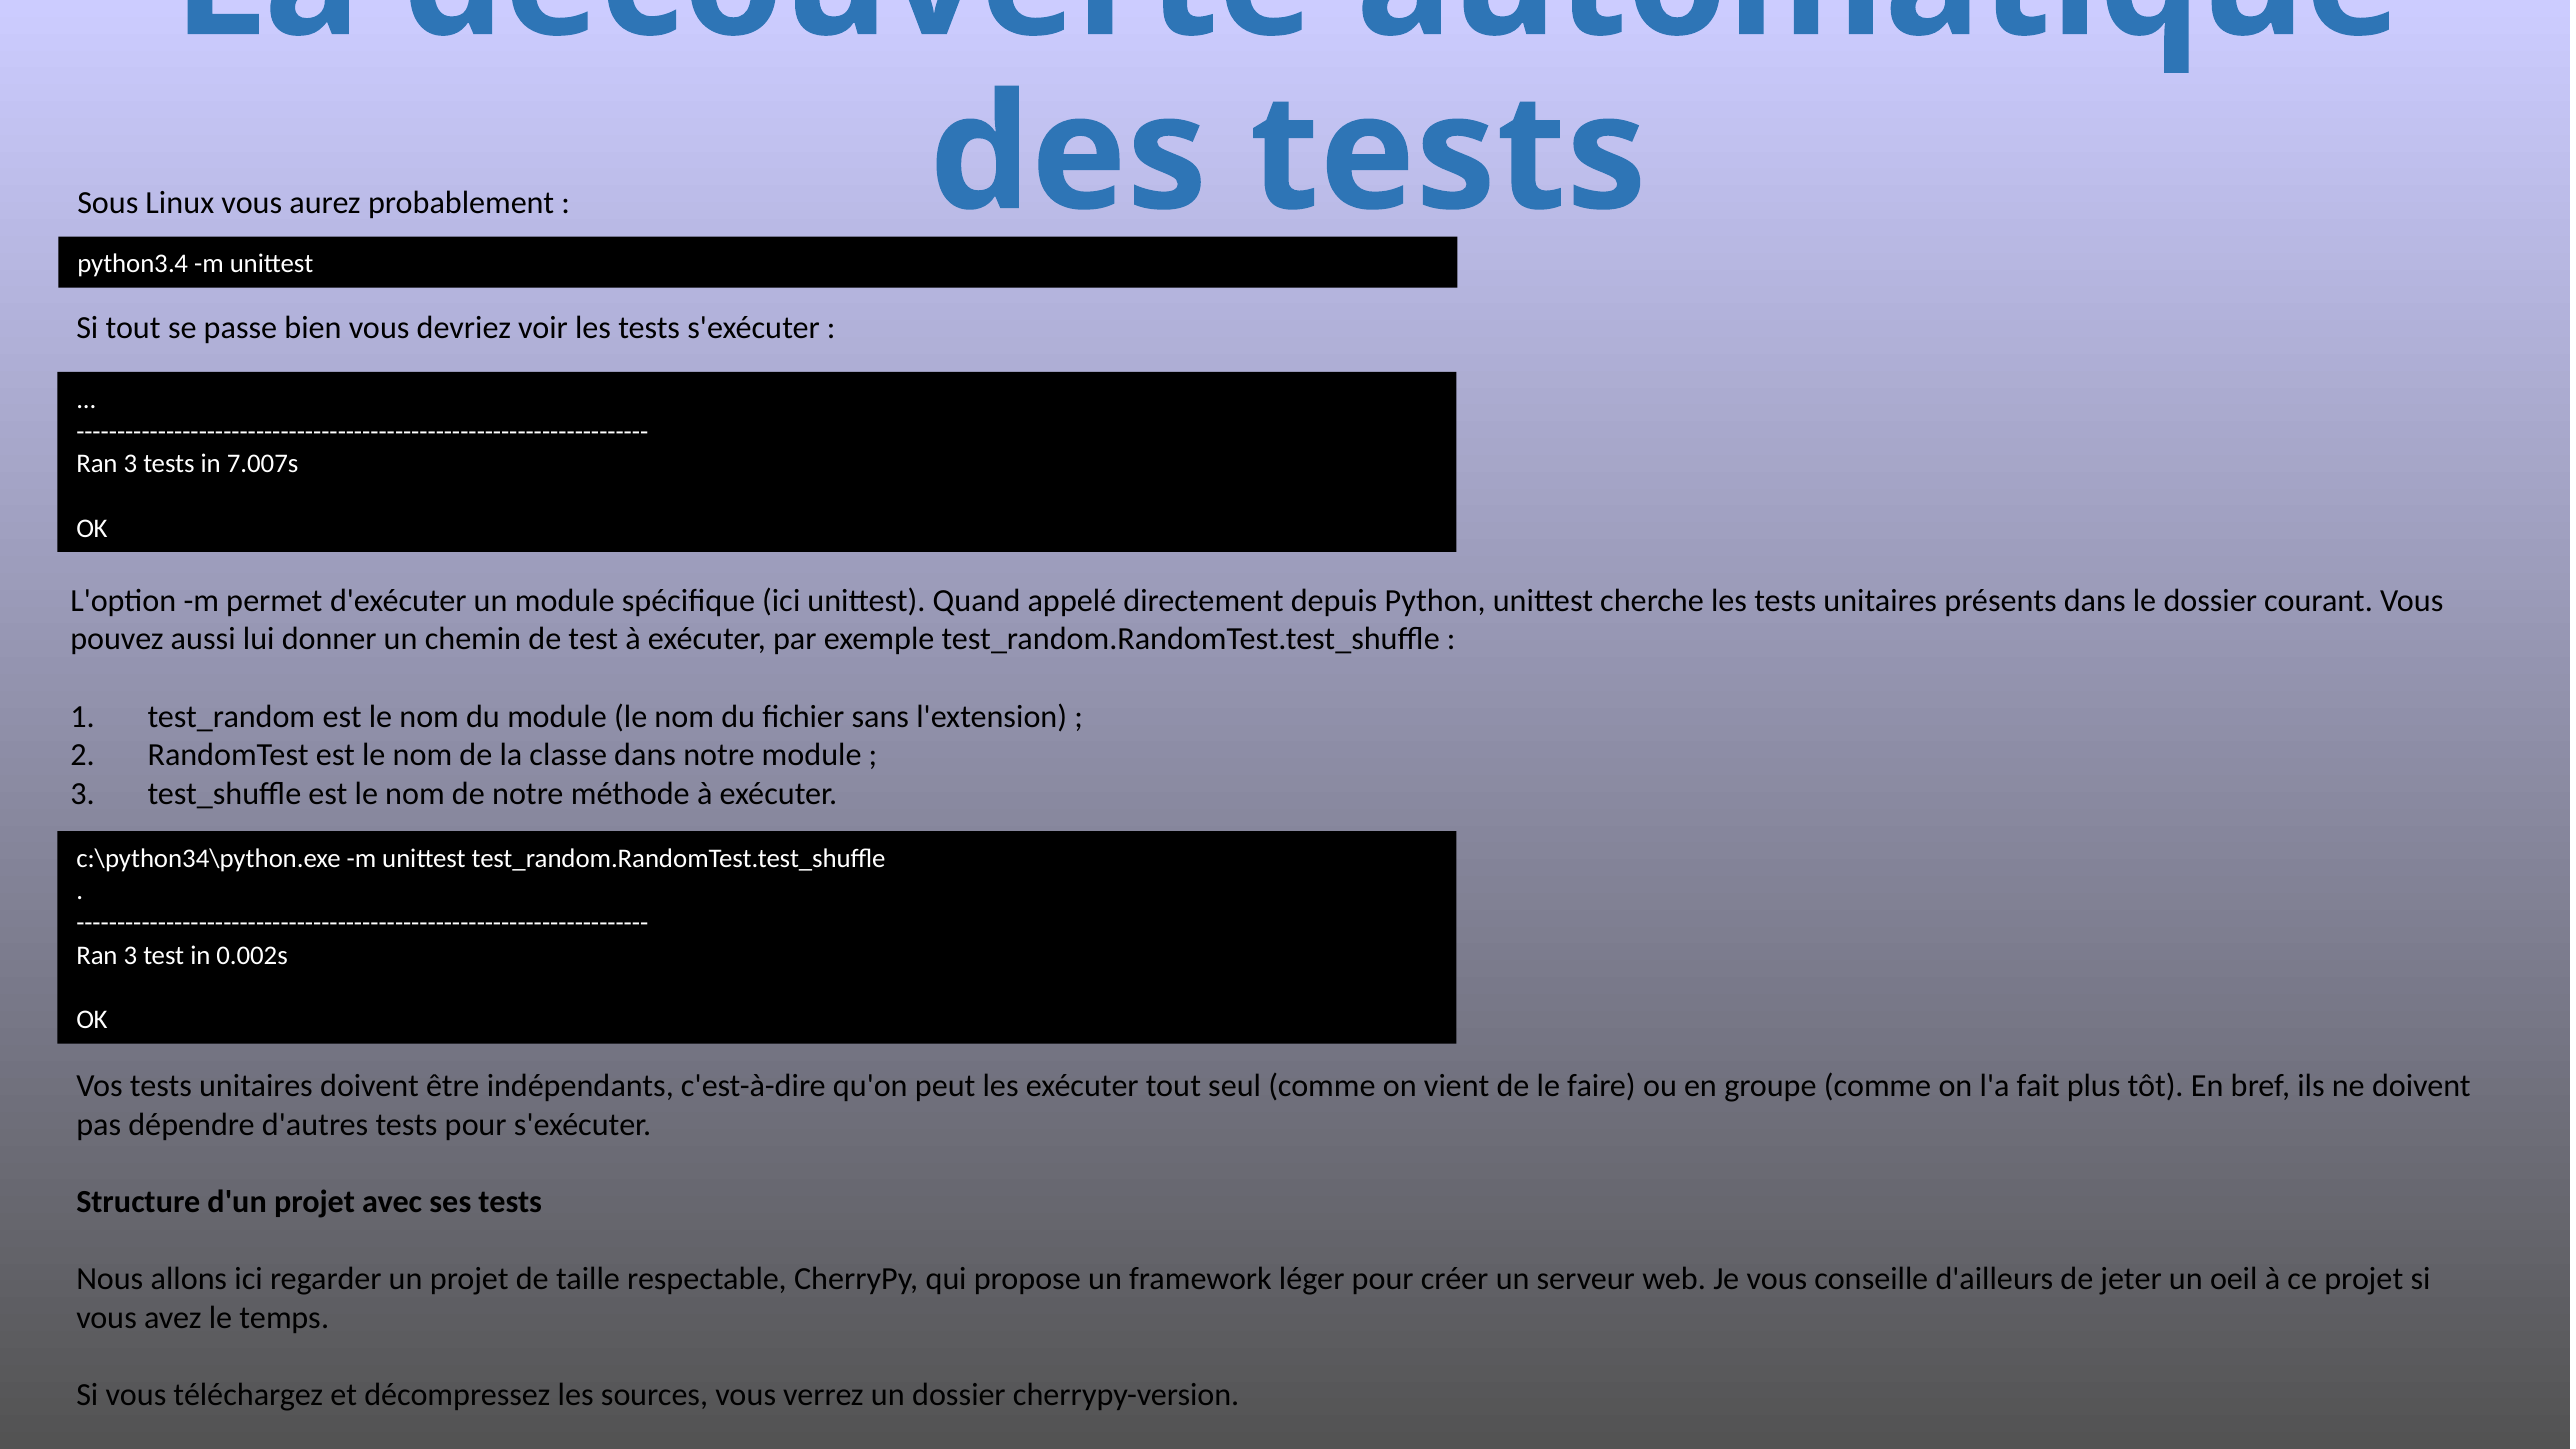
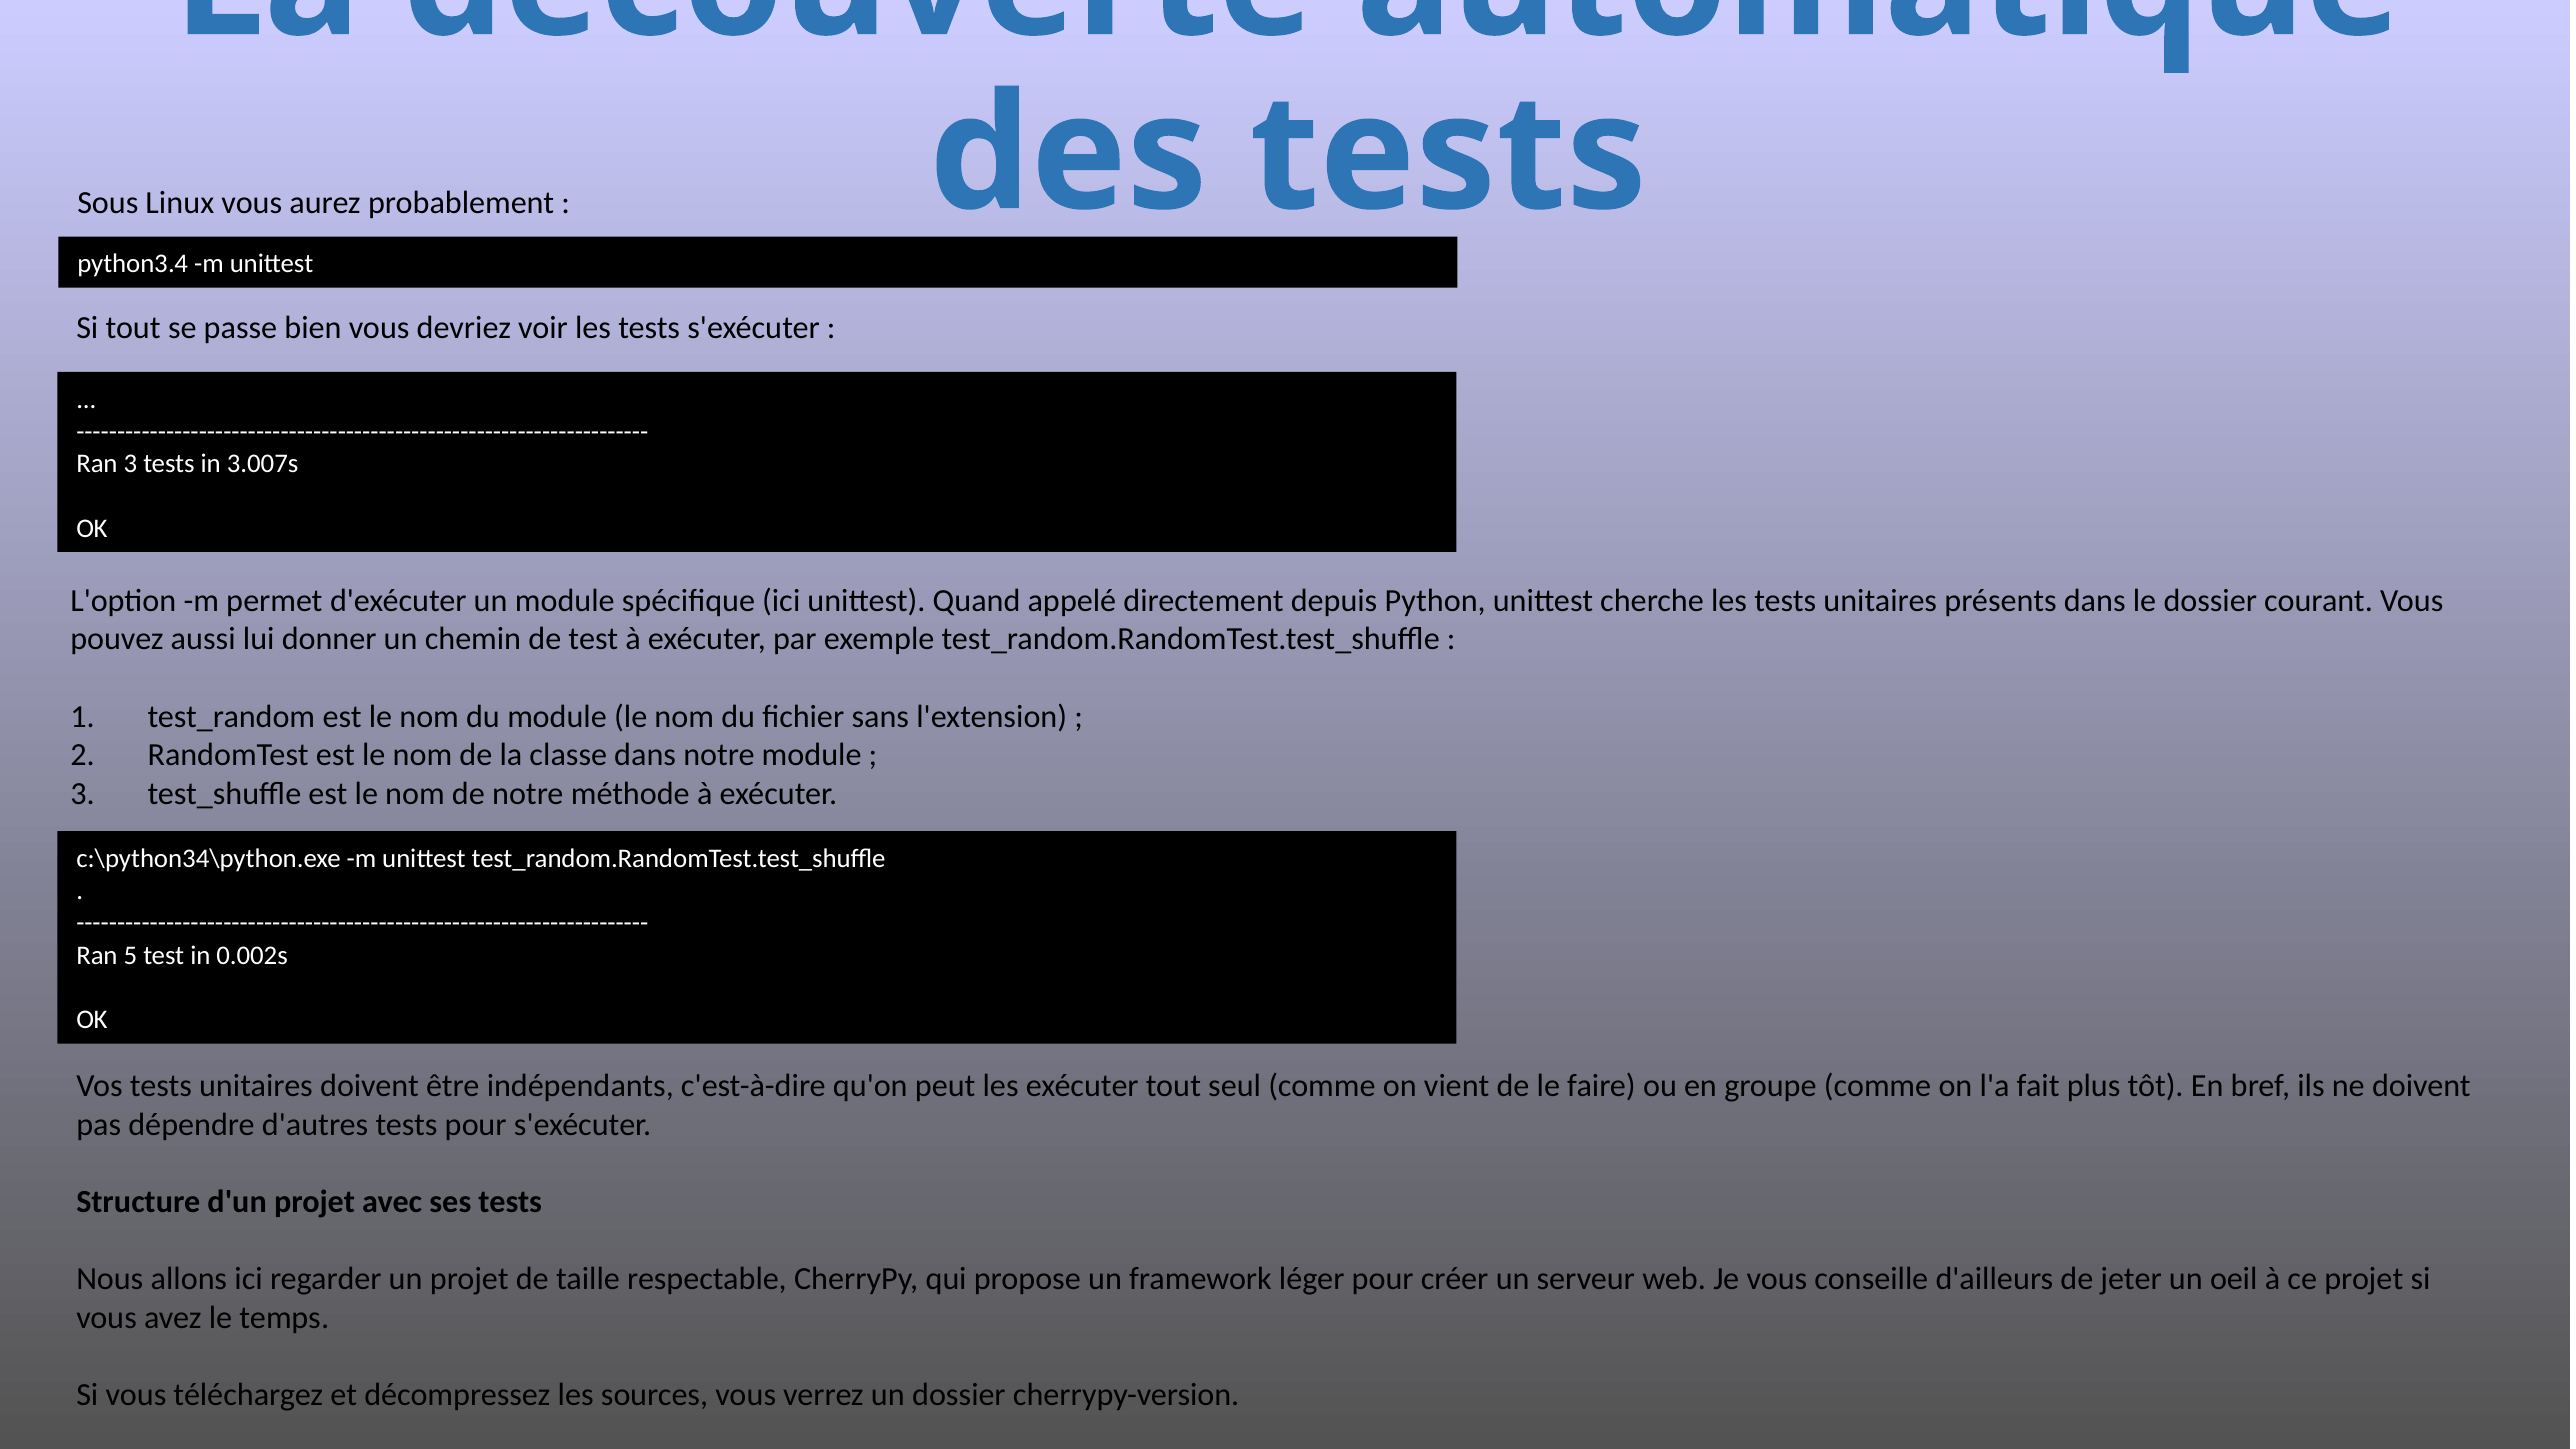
7.007s: 7.007s -> 3.007s (263, 464)
3: 3 -> 5 (130, 955)
